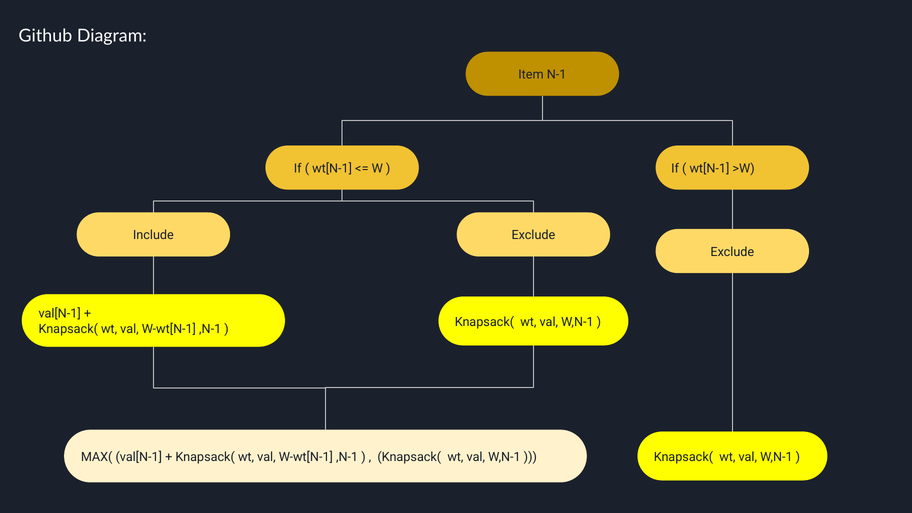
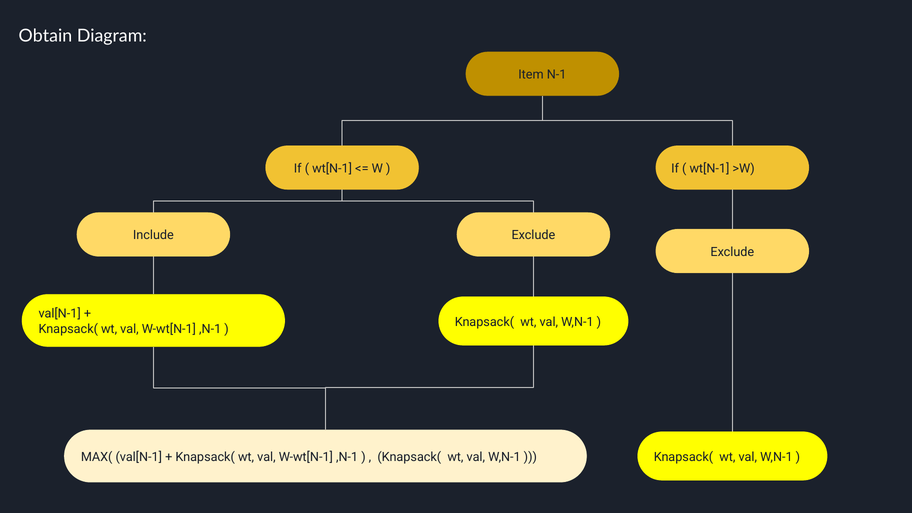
Github: Github -> Obtain (45, 36)
